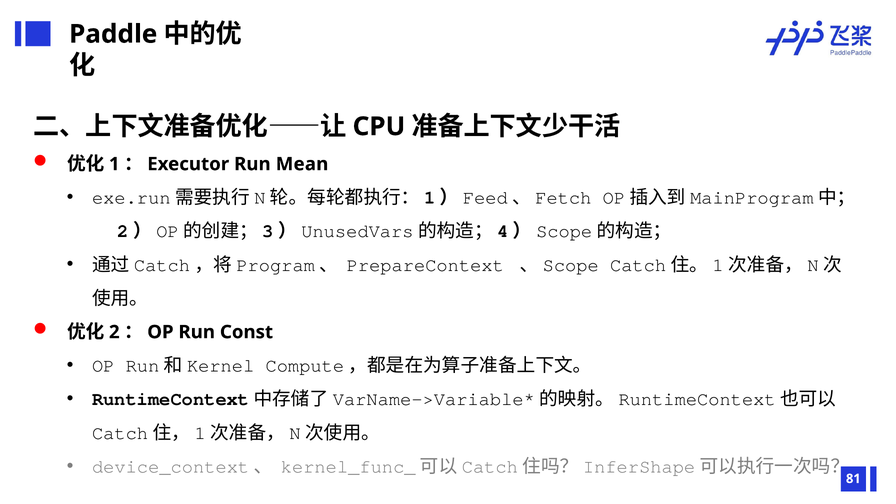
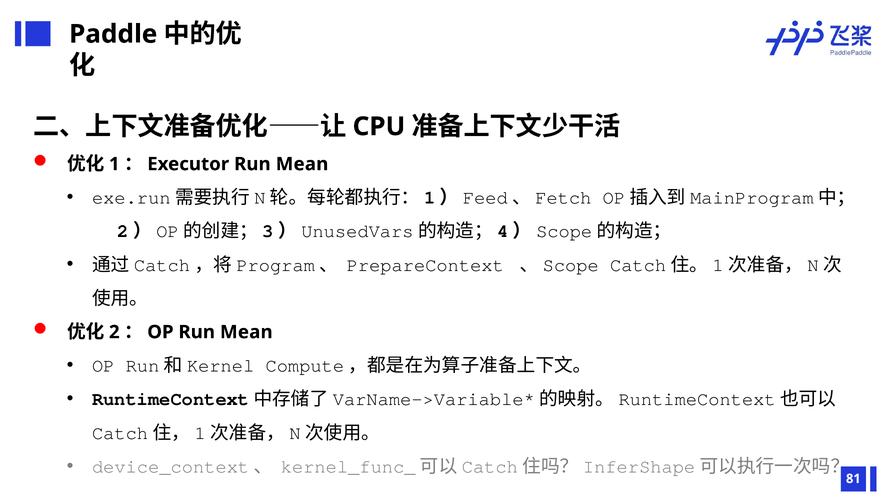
OP Run Const: Const -> Mean (246, 332)
